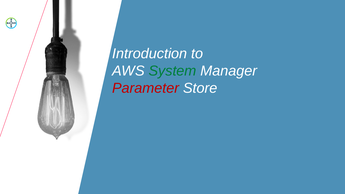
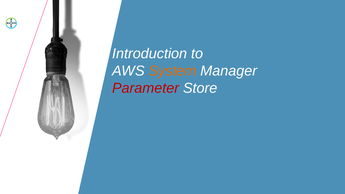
System colour: green -> orange (173, 71)
